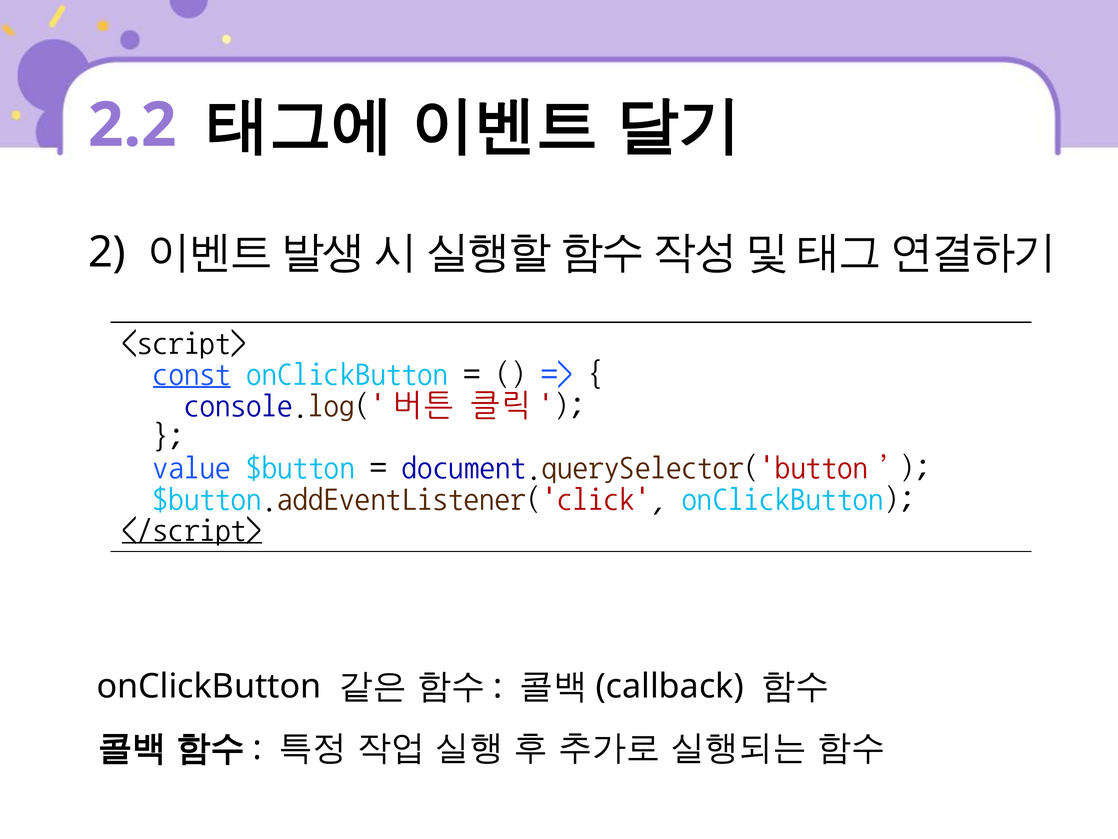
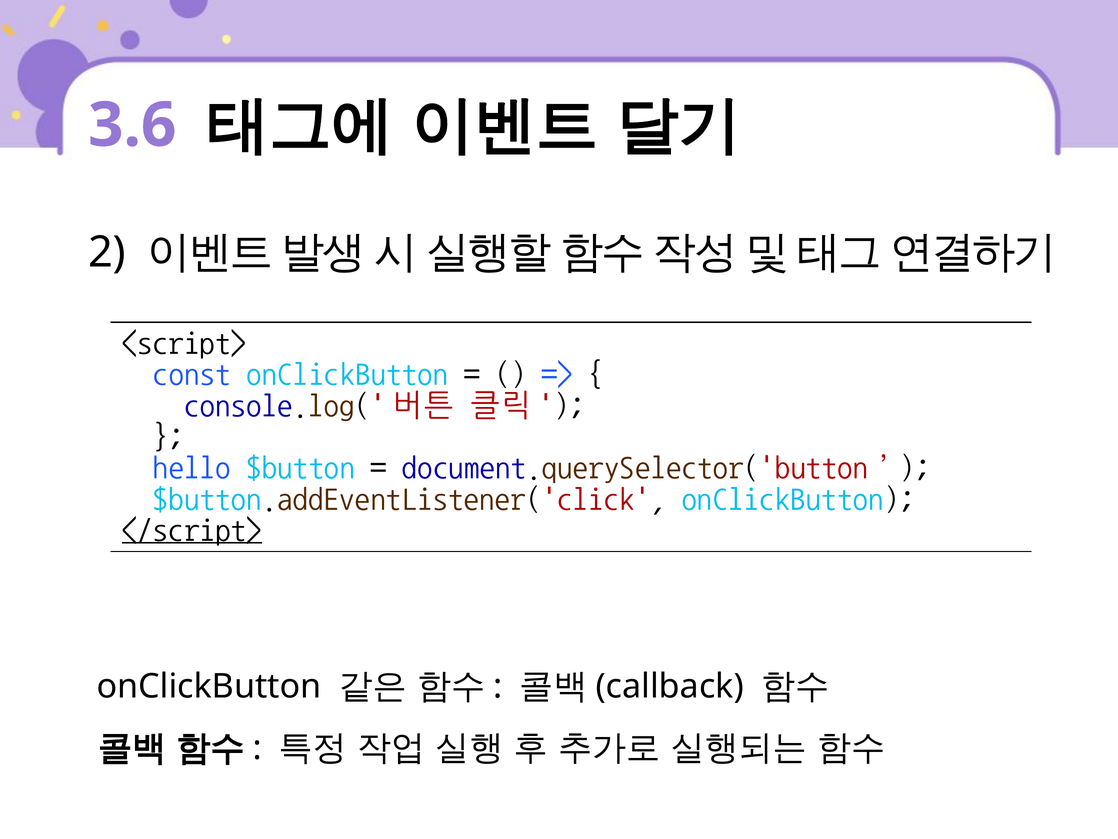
2.2: 2.2 -> 3.6 (132, 125)
const underline: present -> none (192, 373)
value: value -> hello (192, 467)
